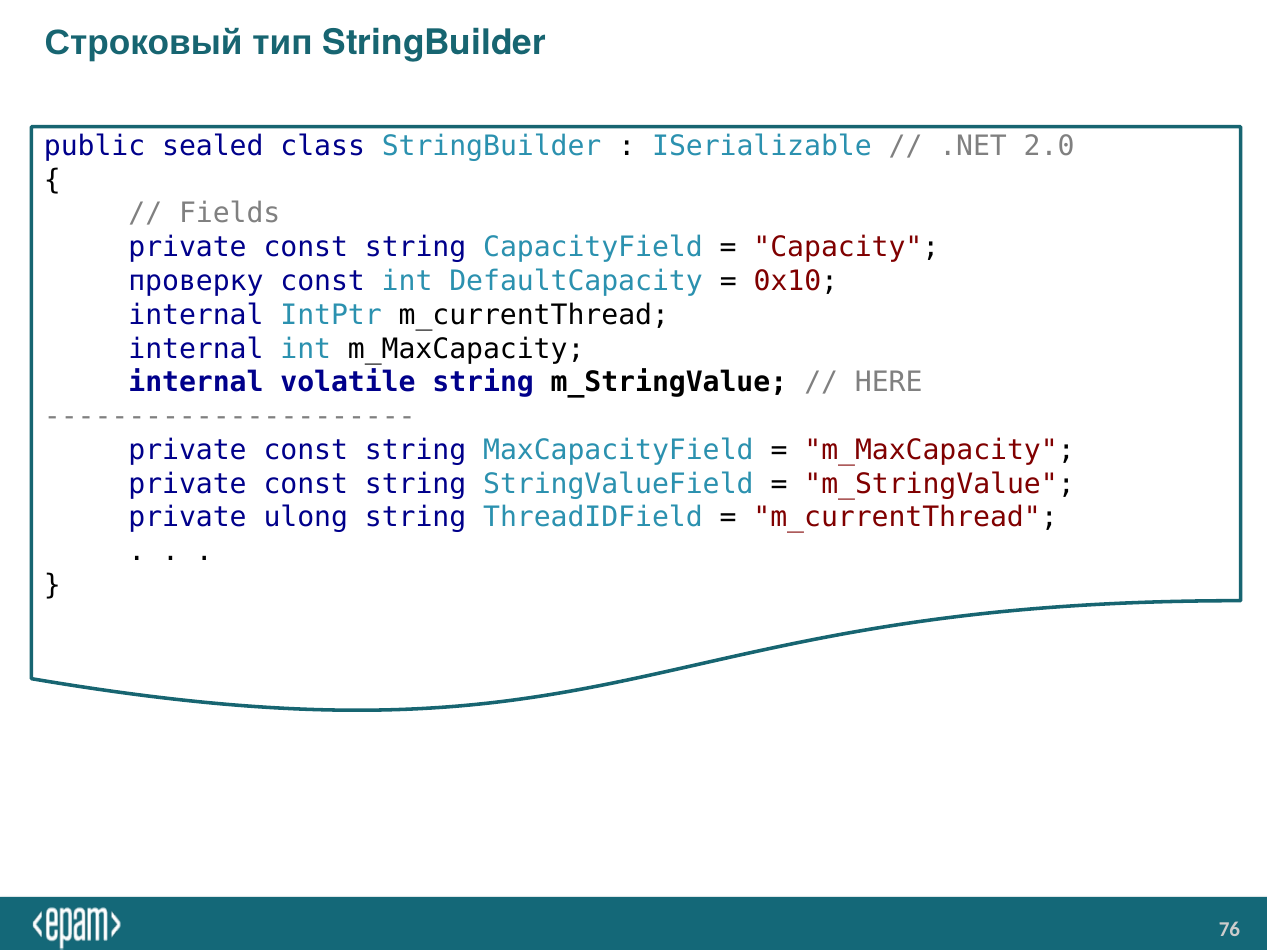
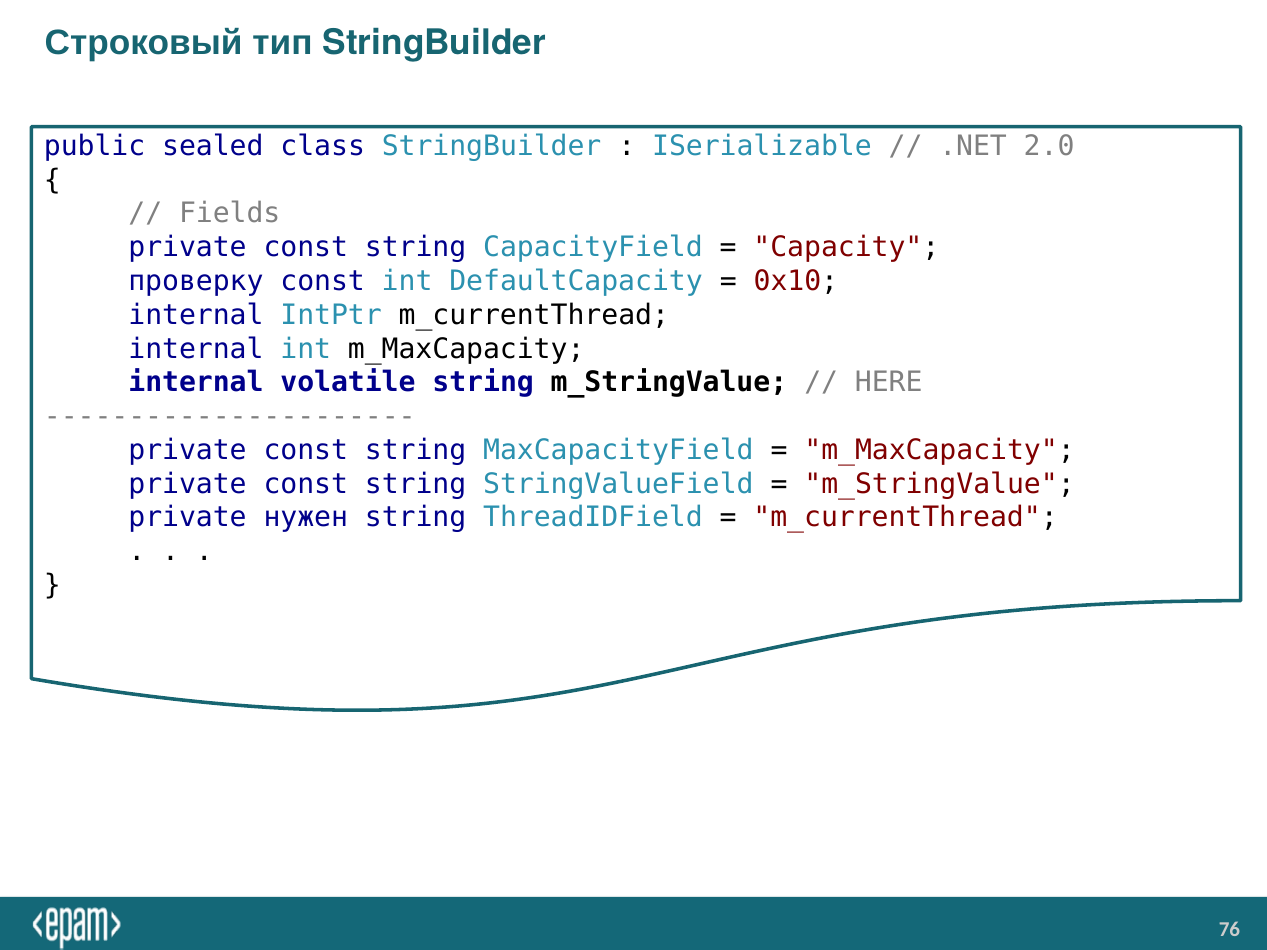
ulong: ulong -> нужен (306, 518)
